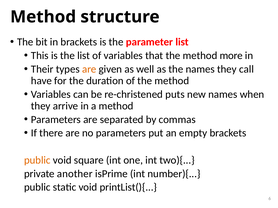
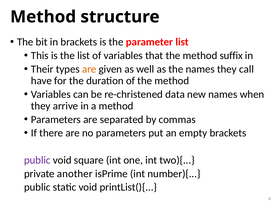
more: more -> suffix (231, 56)
puts: puts -> data (175, 94)
public colour: orange -> purple (37, 160)
